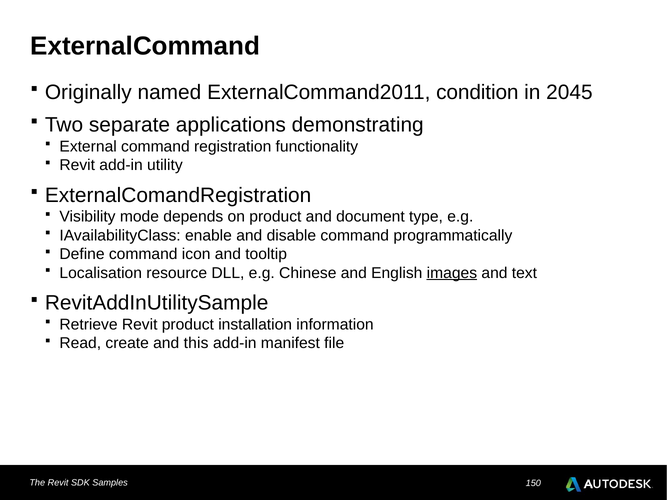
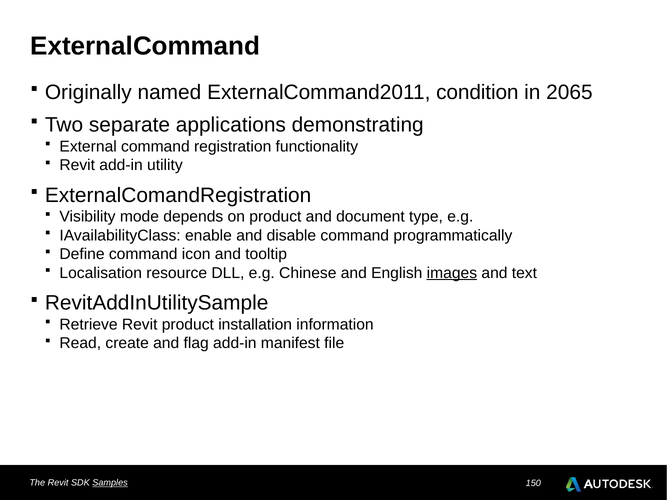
2045: 2045 -> 2065 (569, 92)
this: this -> flag (196, 343)
Samples underline: none -> present (110, 483)
